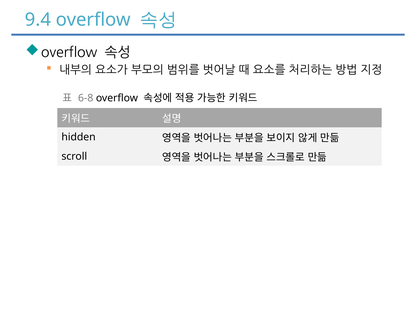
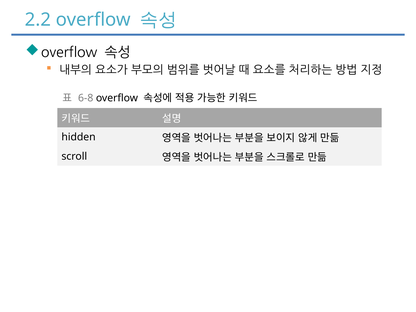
9.4: 9.4 -> 2.2 (38, 20)
